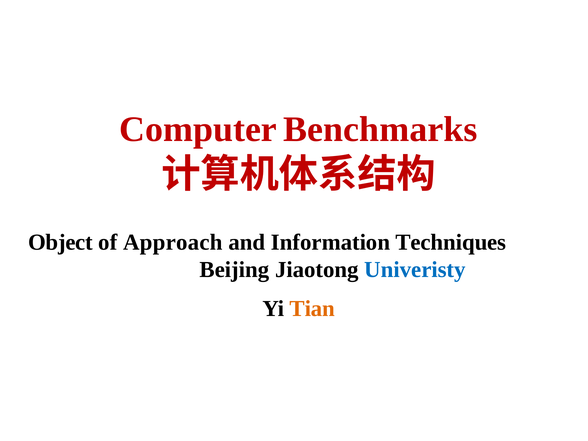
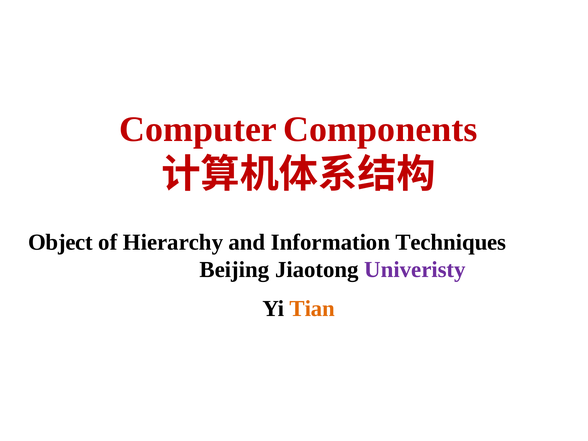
Benchmarks: Benchmarks -> Components (380, 129)
Approach: Approach -> Hierarchy (173, 242)
Univeristy colour: blue -> purple (415, 270)
